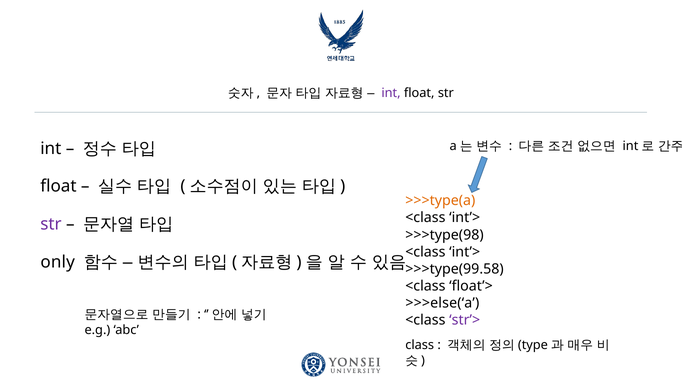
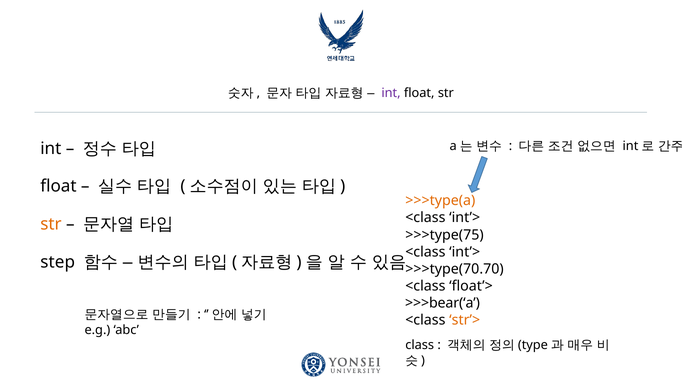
str colour: purple -> orange (51, 224)
>>>type(98: >>>type(98 -> >>>type(75 (444, 235)
only: only -> step (58, 262)
>>>type(99.58: >>>type(99.58 -> >>>type(70.70 (455, 269)
>>>else(‘a: >>>else(‘a -> >>>bear(‘a (443, 303)
str’> colour: purple -> orange (465, 320)
